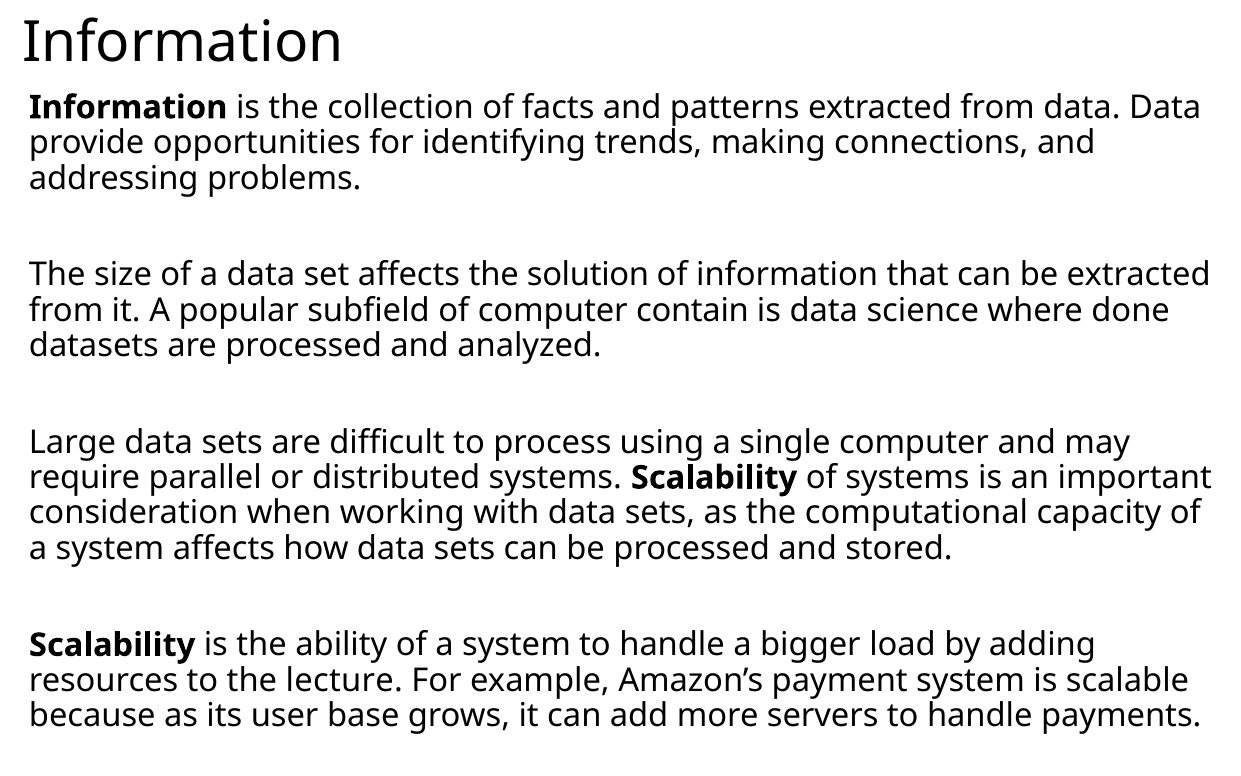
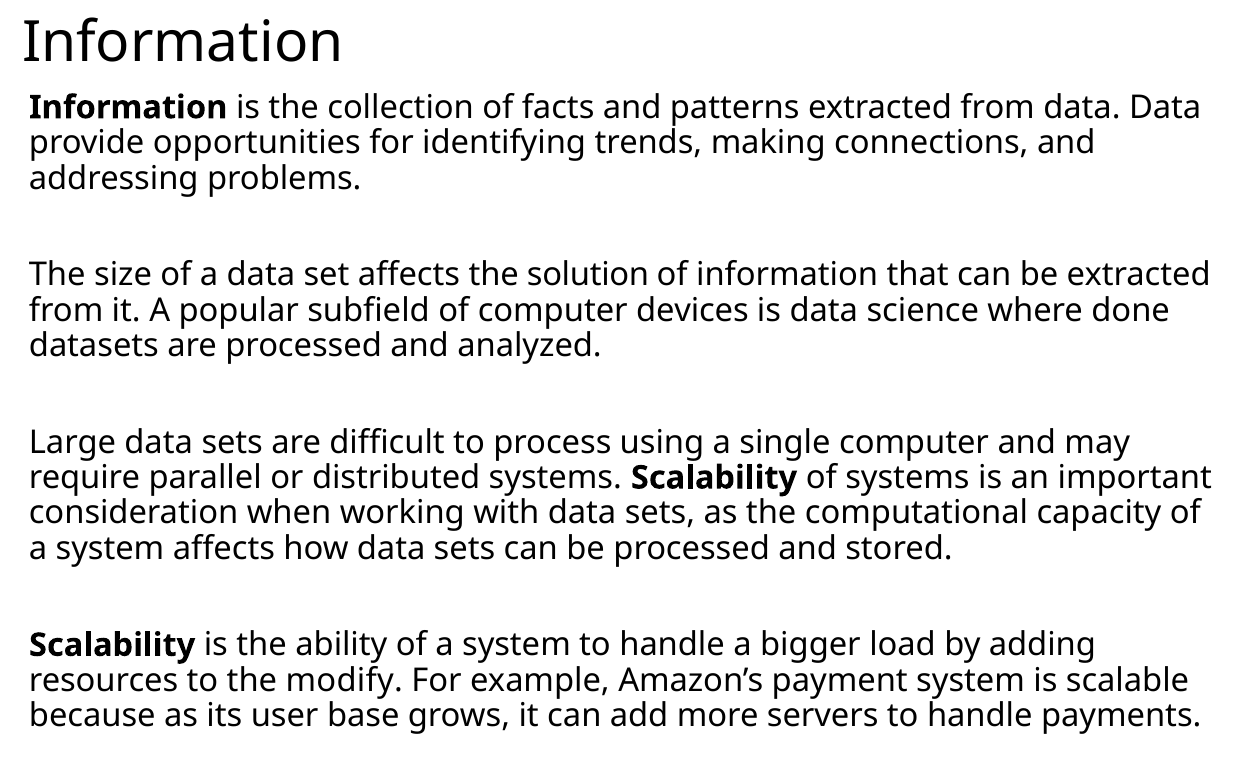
contain: contain -> devices (692, 310)
lecture: lecture -> modify (344, 680)
